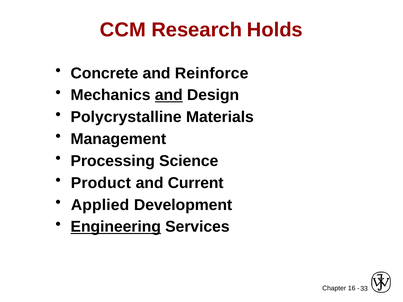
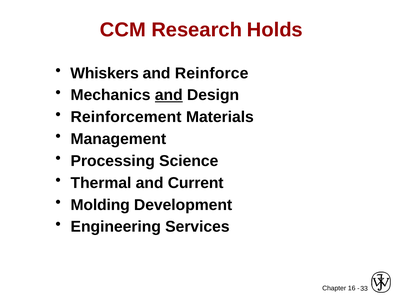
Concrete: Concrete -> Whiskers (105, 73)
Polycrystalline: Polycrystalline -> Reinforcement (126, 117)
Product: Product -> Thermal (101, 183)
Applied: Applied -> Molding (100, 205)
Engineering underline: present -> none (116, 227)
